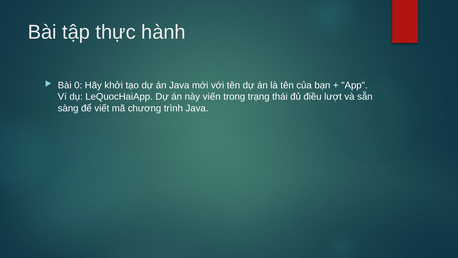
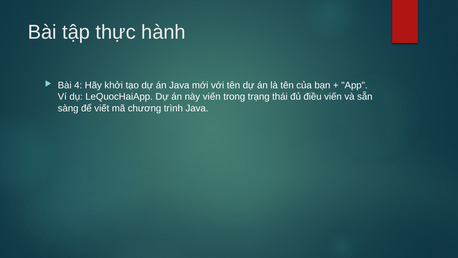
0: 0 -> 4 (78, 85)
điều lượt: lượt -> viến (333, 97)
